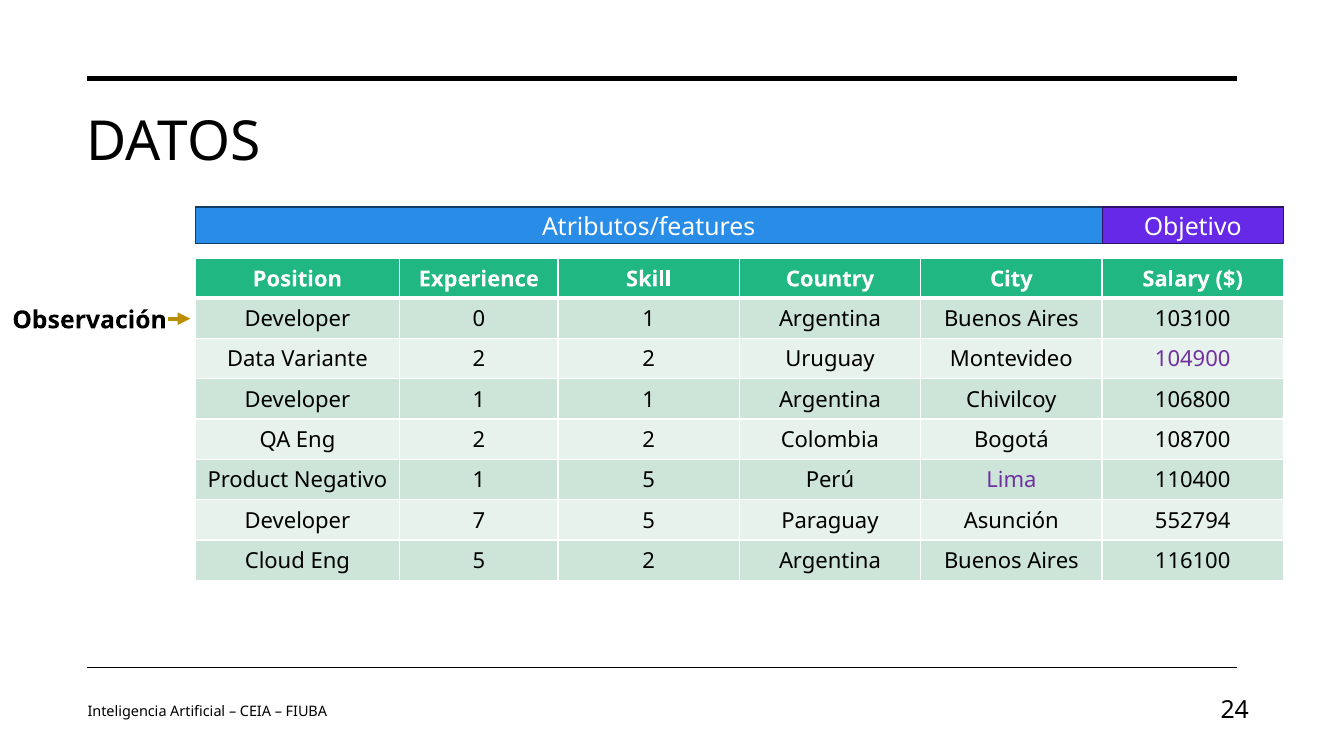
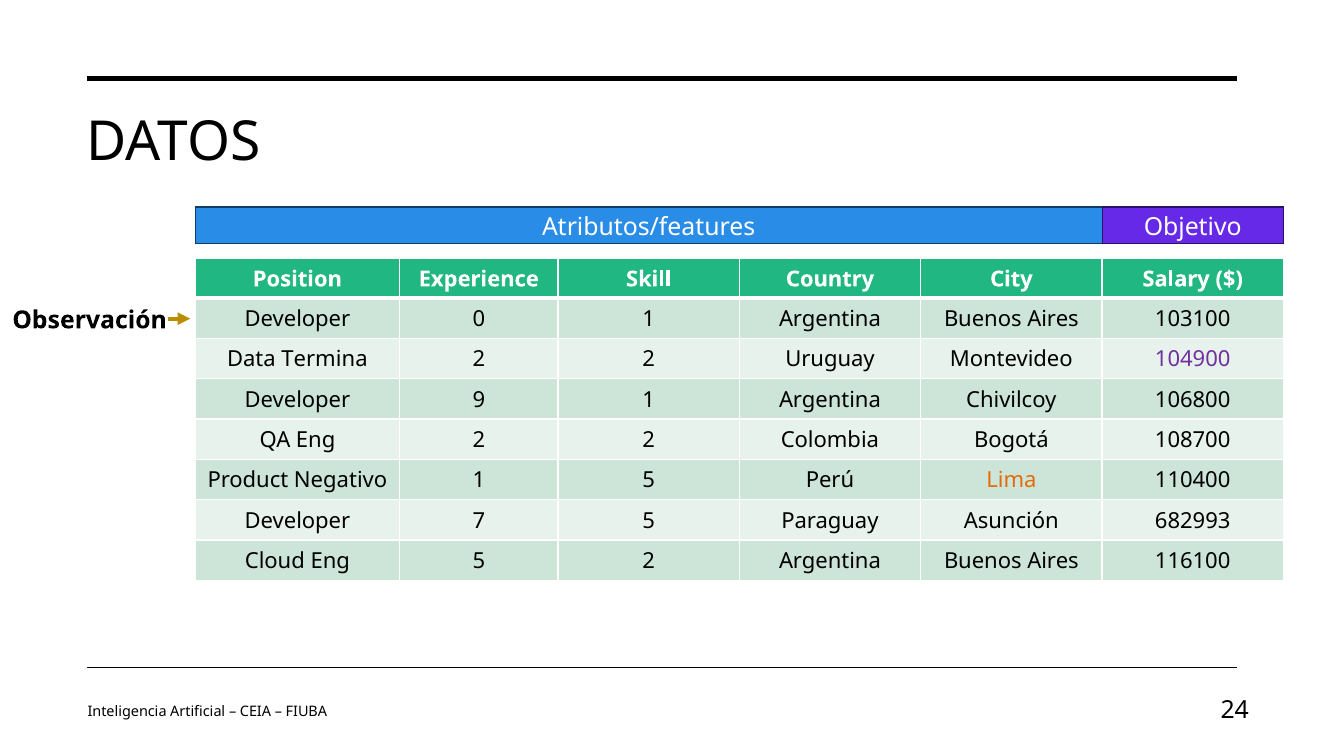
Variante: Variante -> Termina (324, 360)
Developer 1: 1 -> 9 (479, 400)
Lima colour: purple -> orange (1011, 480)
552794: 552794 -> 682993 (1193, 521)
